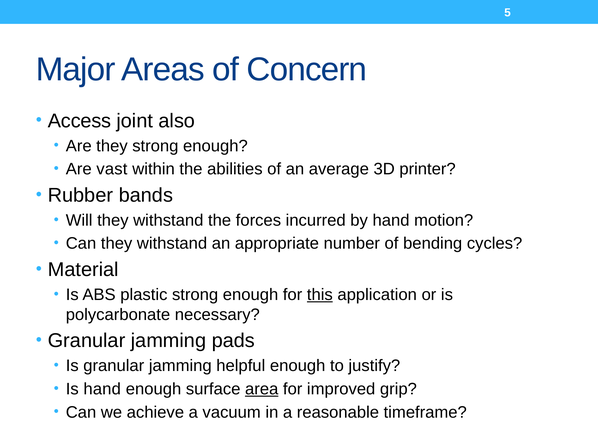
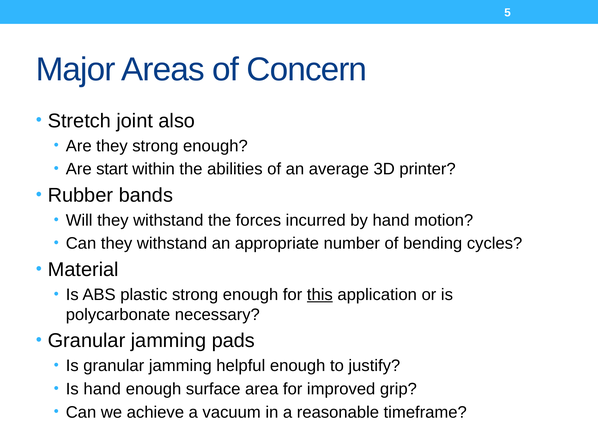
Access: Access -> Stretch (79, 121)
vast: vast -> start (112, 169)
area underline: present -> none (262, 389)
